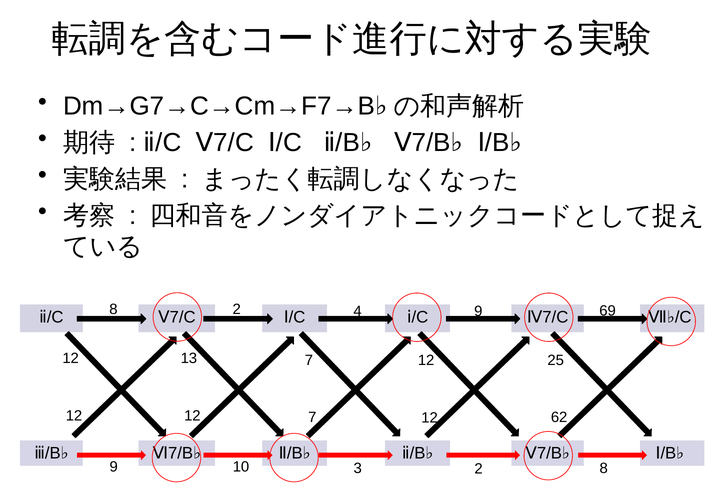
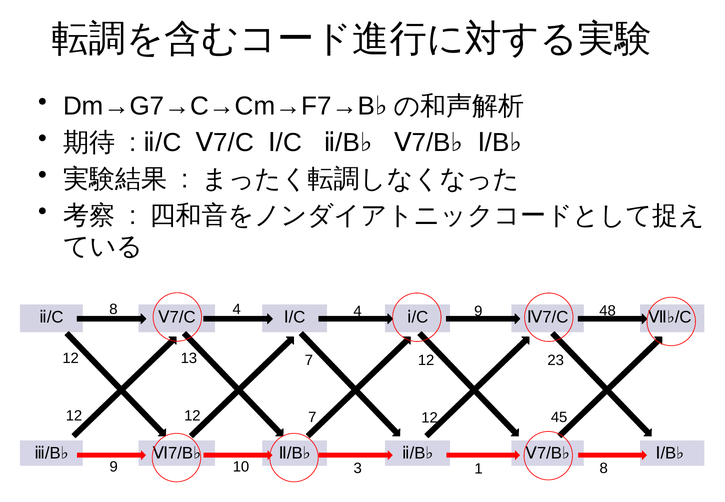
8 2: 2 -> 4 (237, 309)
69: 69 -> 48 (608, 311)
25: 25 -> 23 (556, 360)
62: 62 -> 45 (559, 417)
3 2: 2 -> 1 (479, 469)
